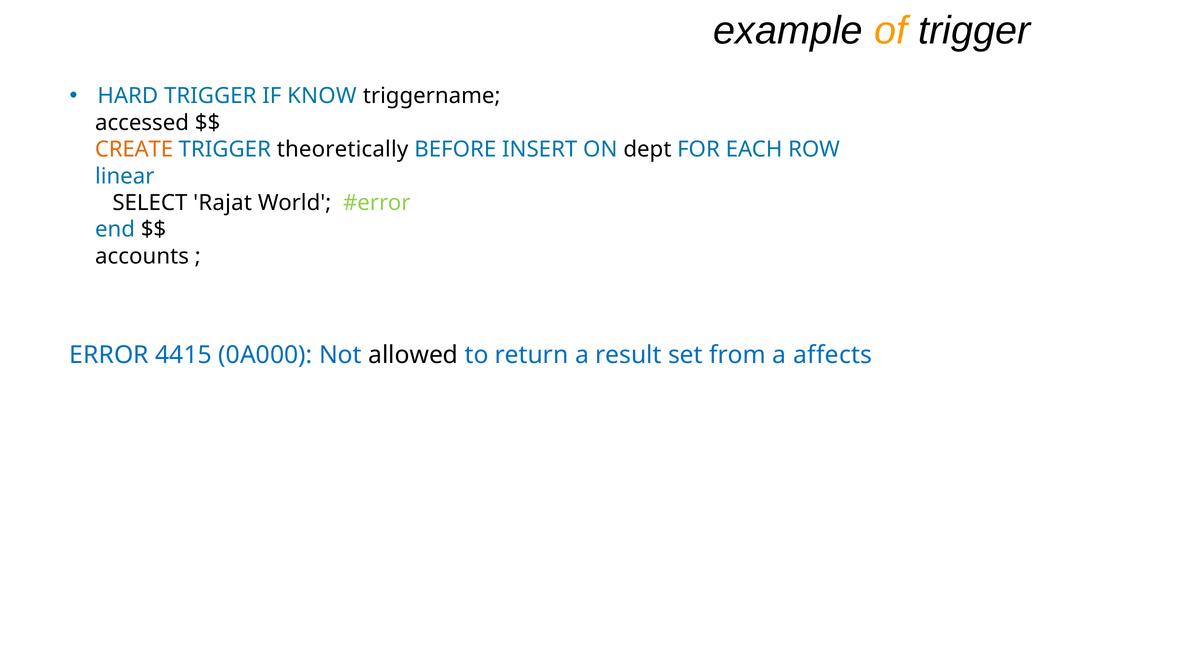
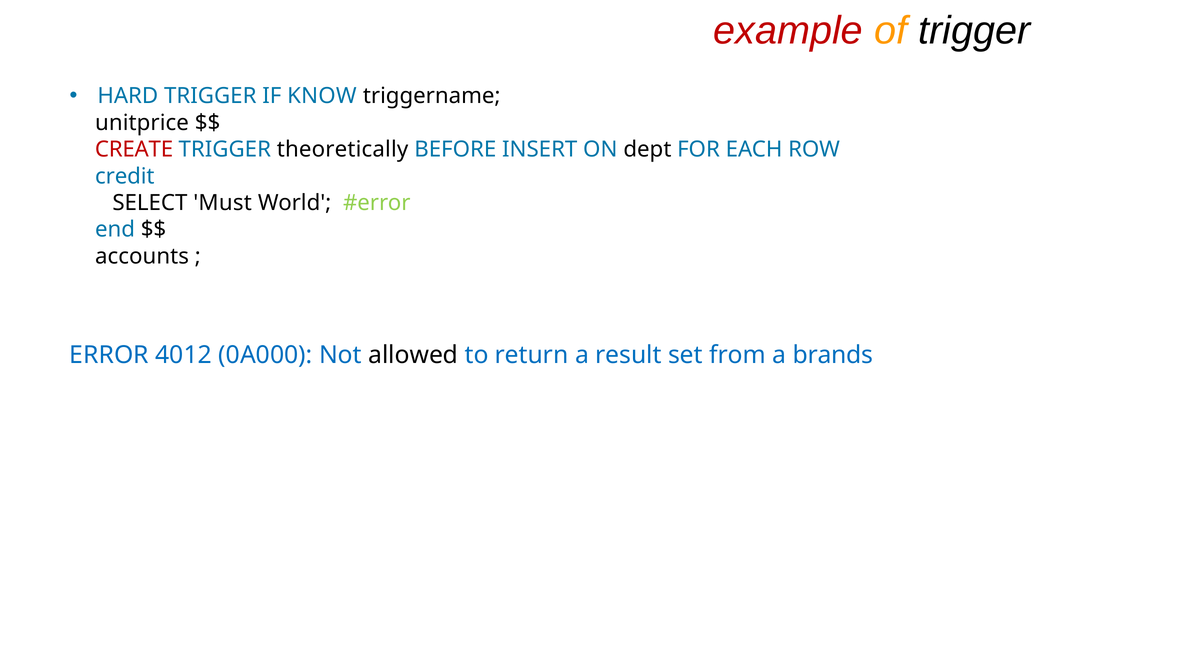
example colour: black -> red (788, 31)
accessed: accessed -> unitprice (142, 123)
CREATE colour: orange -> red (134, 150)
linear: linear -> credit (125, 176)
Rajat: Rajat -> Must (223, 203)
4415: 4415 -> 4012 (184, 355)
affects: affects -> brands (833, 355)
